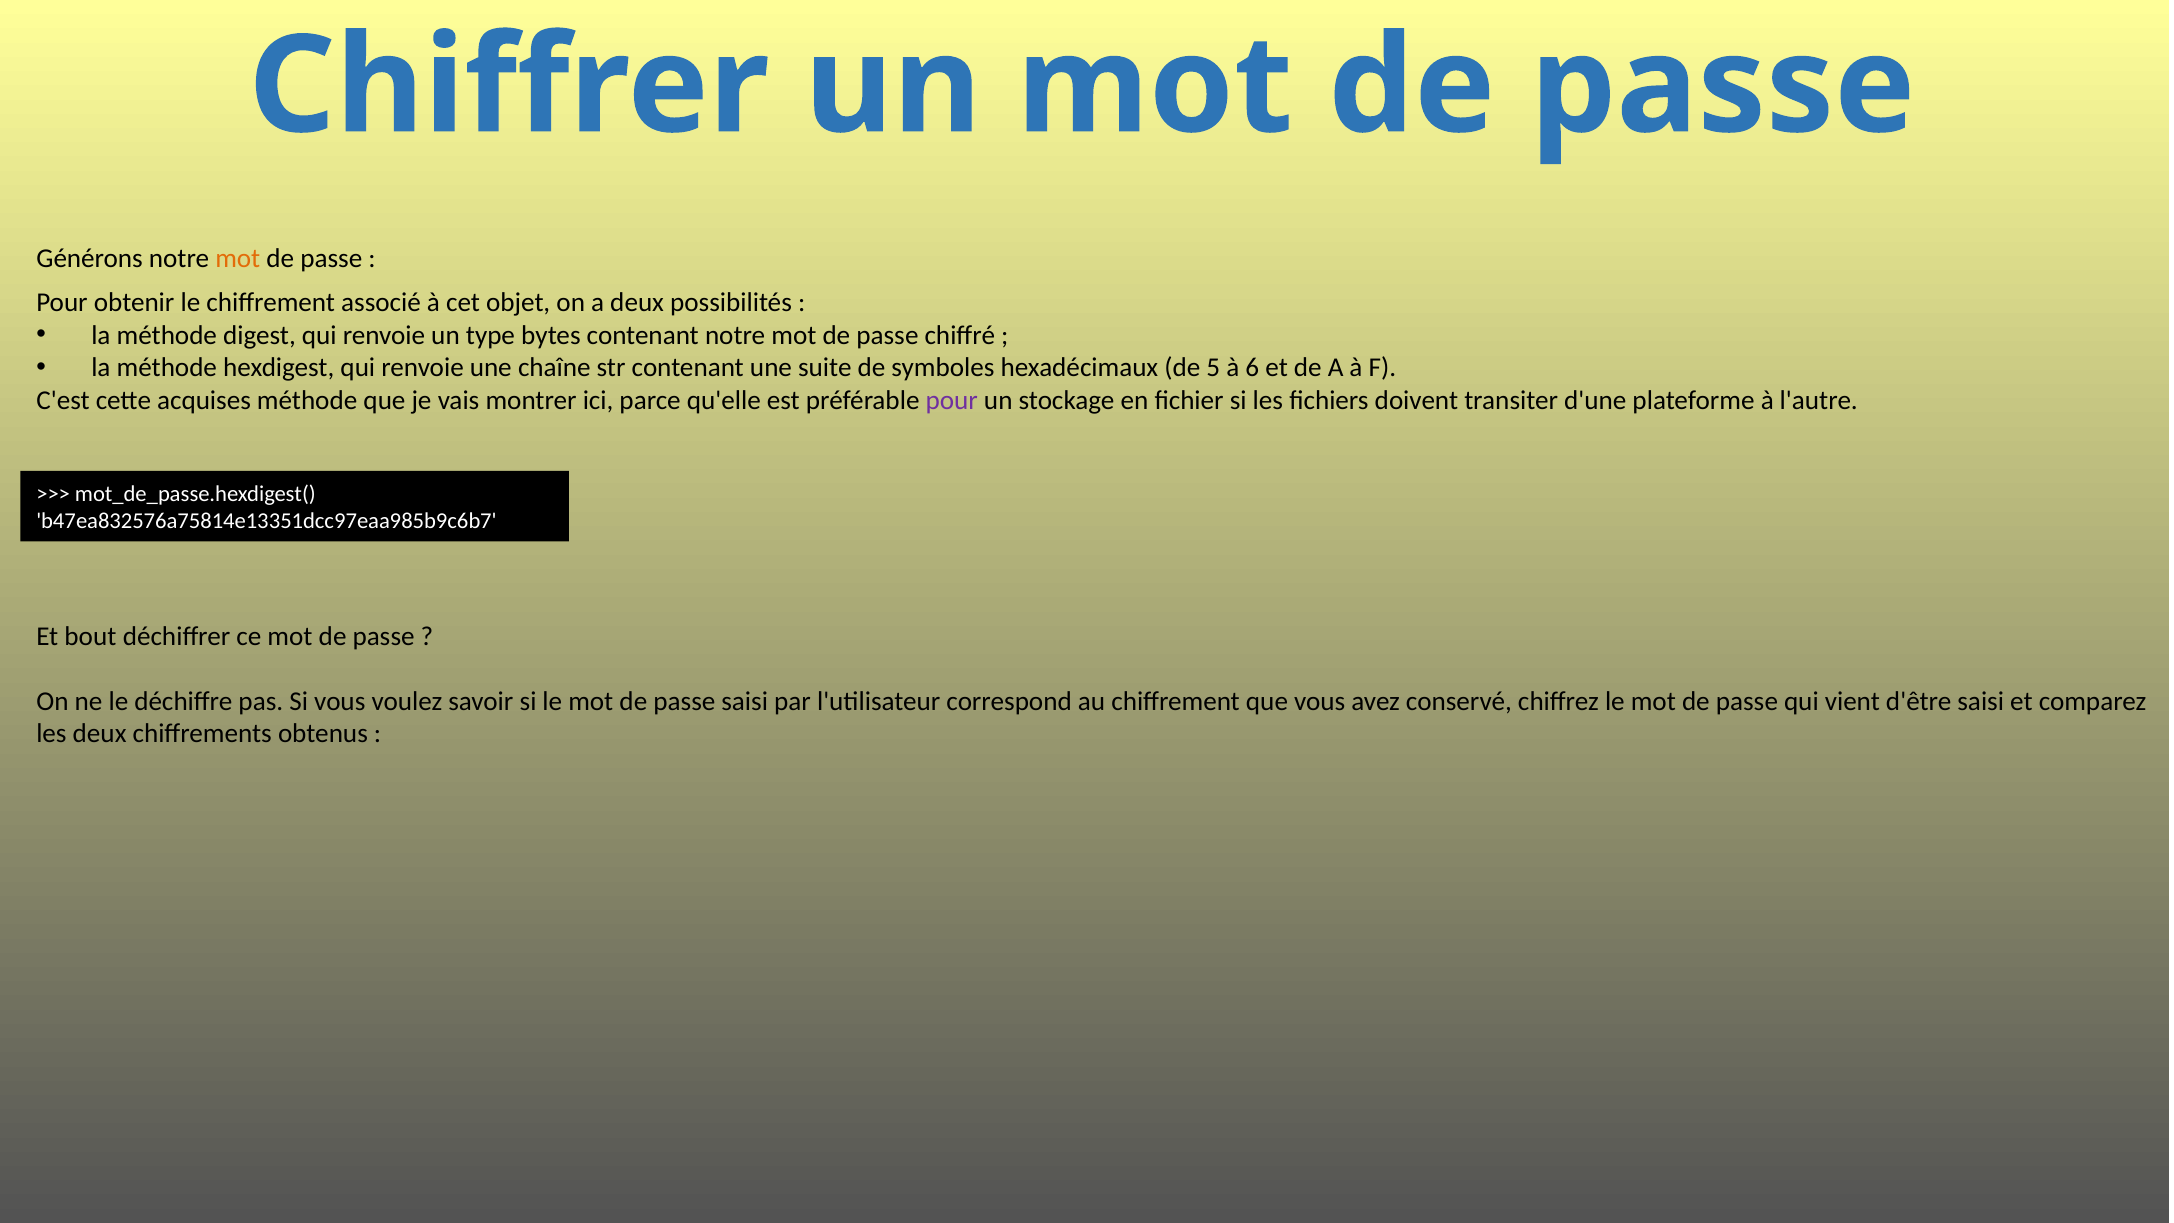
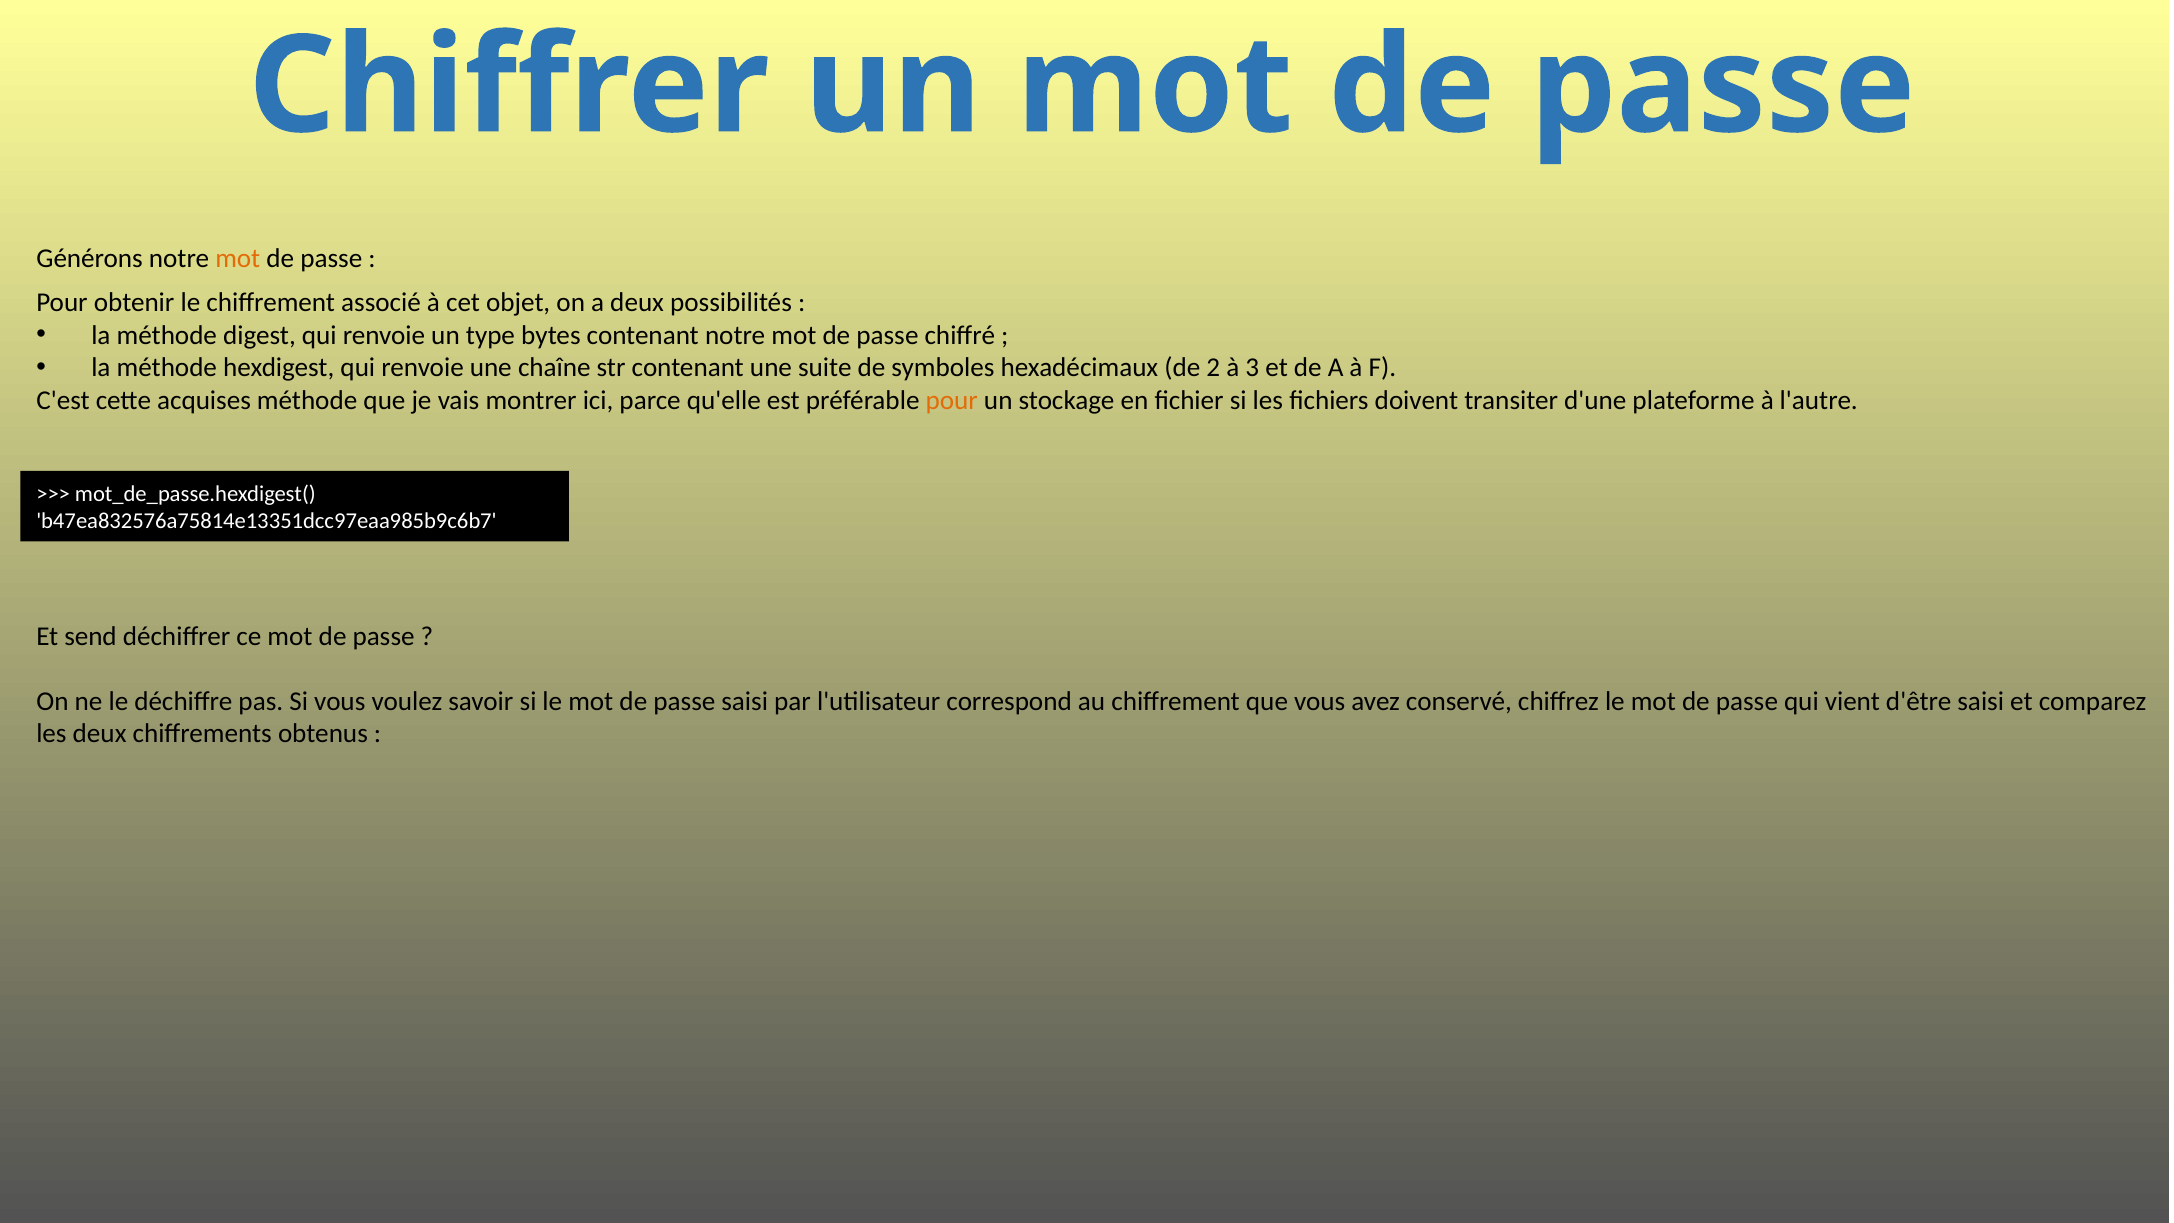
5: 5 -> 2 (1213, 368)
6: 6 -> 3 (1252, 368)
pour colour: purple -> orange (952, 401)
bout: bout -> send (91, 636)
